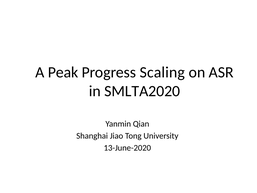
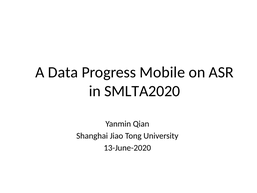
Peak: Peak -> Data (63, 72)
Scaling: Scaling -> Mobile (162, 72)
